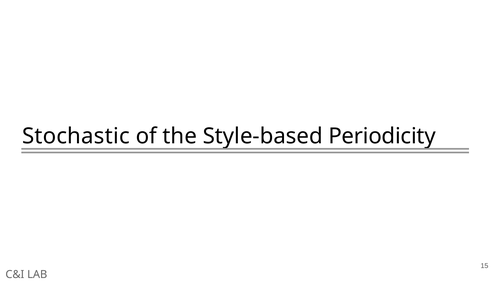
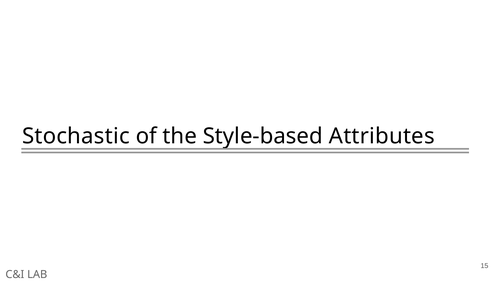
Periodicity: Periodicity -> Attributes (382, 136)
